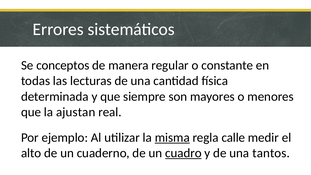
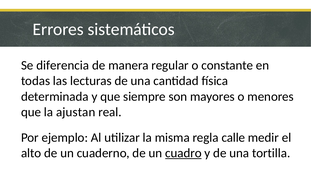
conceptos: conceptos -> diferencia (63, 65)
misma underline: present -> none (172, 137)
tantos: tantos -> tortilla (271, 153)
